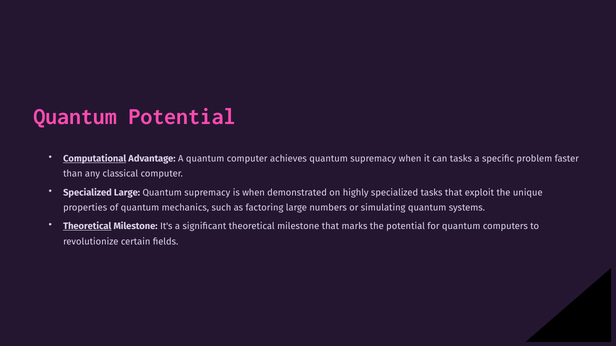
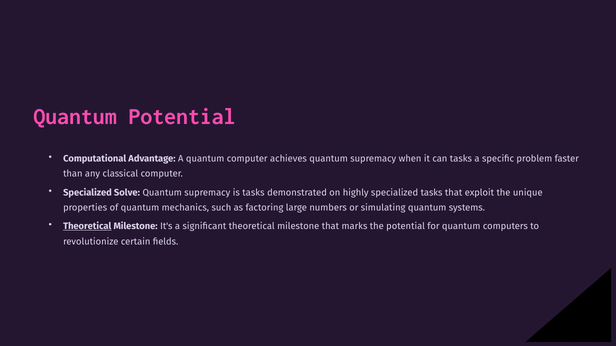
Computational underline: present -> none (95, 159)
Specialized Large: Large -> Solve (127, 193)
is when: when -> tasks (253, 193)
